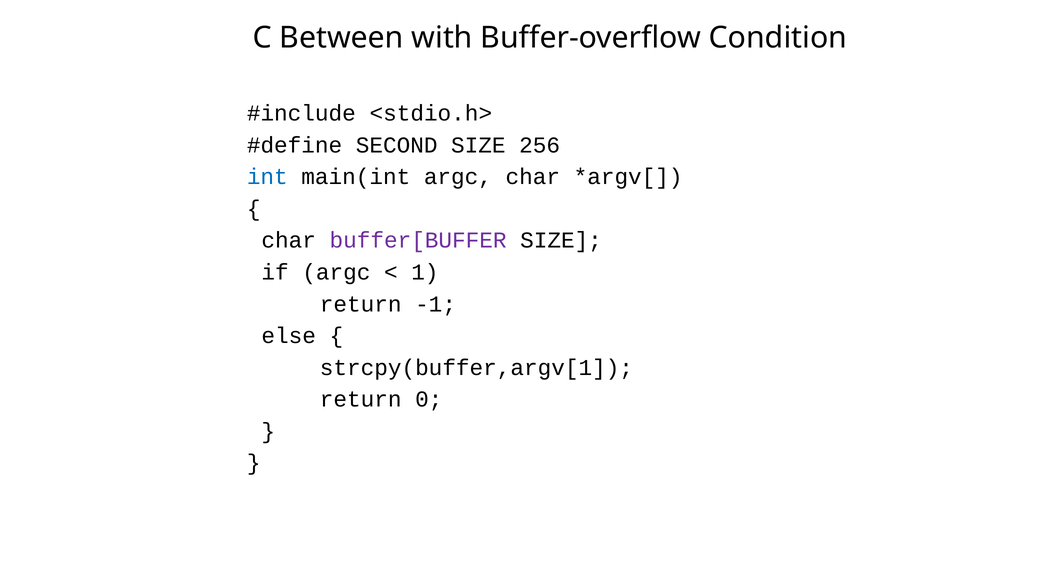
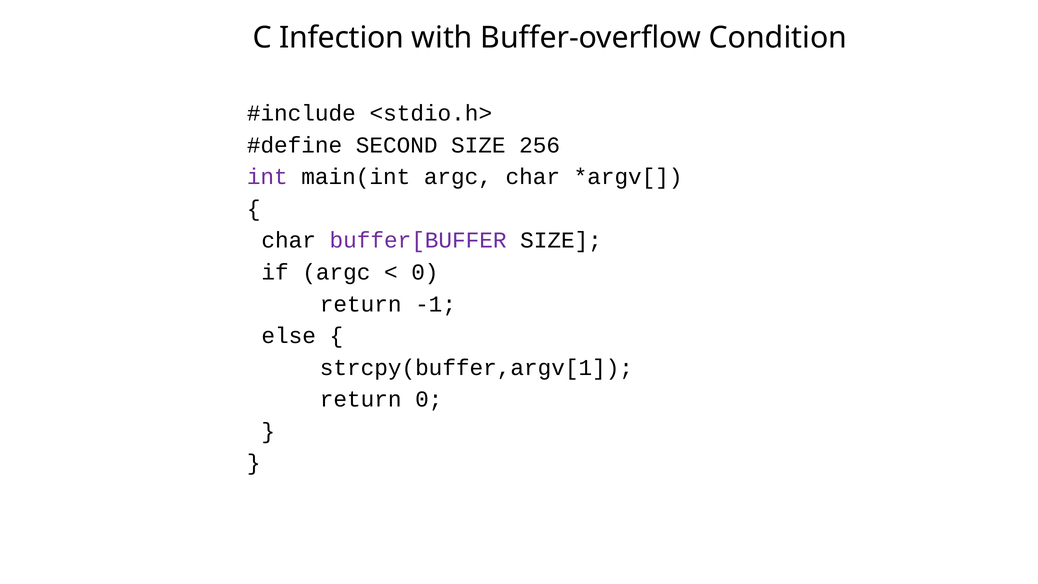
Between: Between -> Infection (342, 38)
int colour: blue -> purple (267, 177)
1: 1 -> 0 (425, 272)
